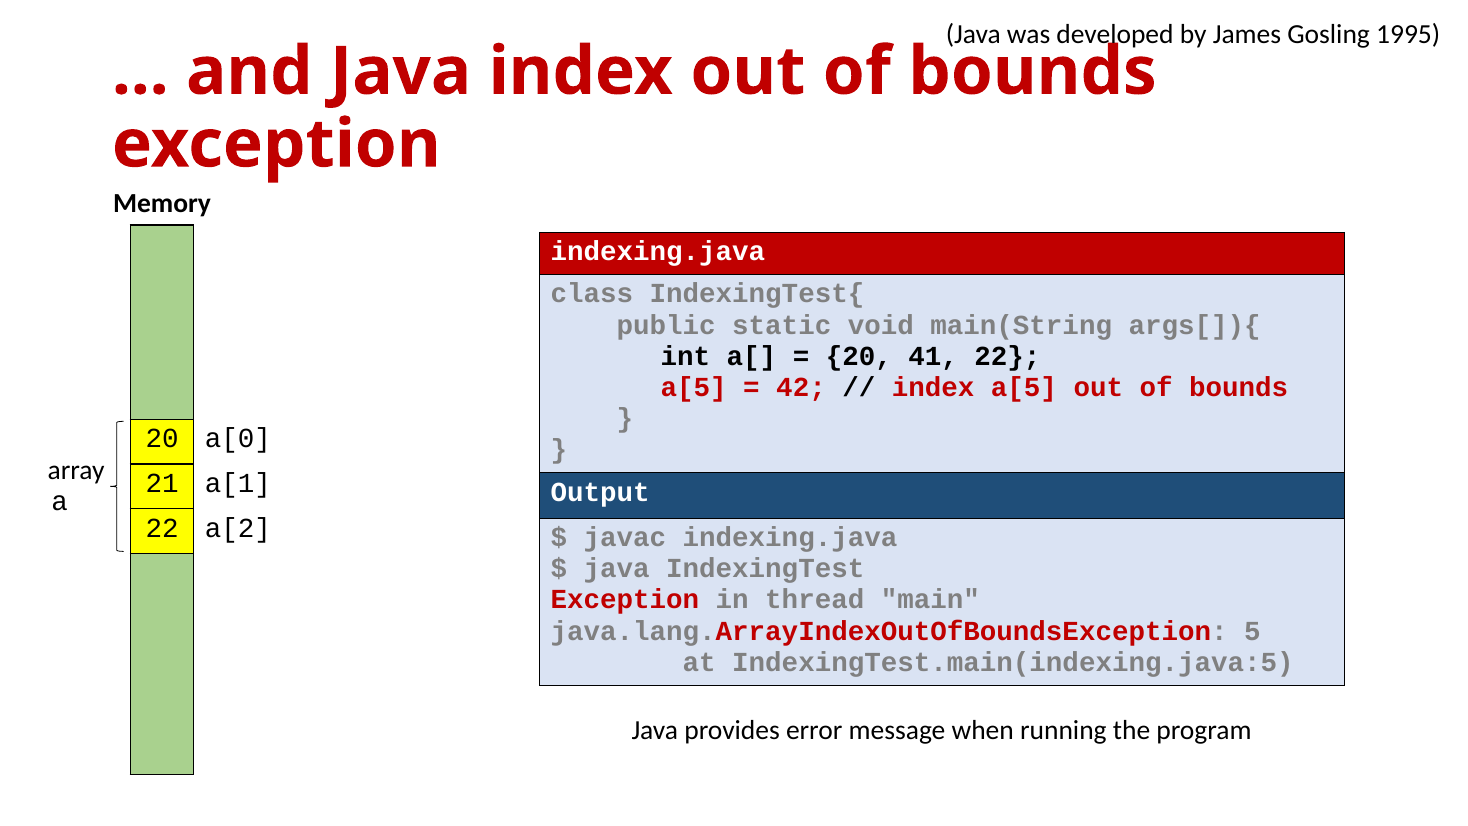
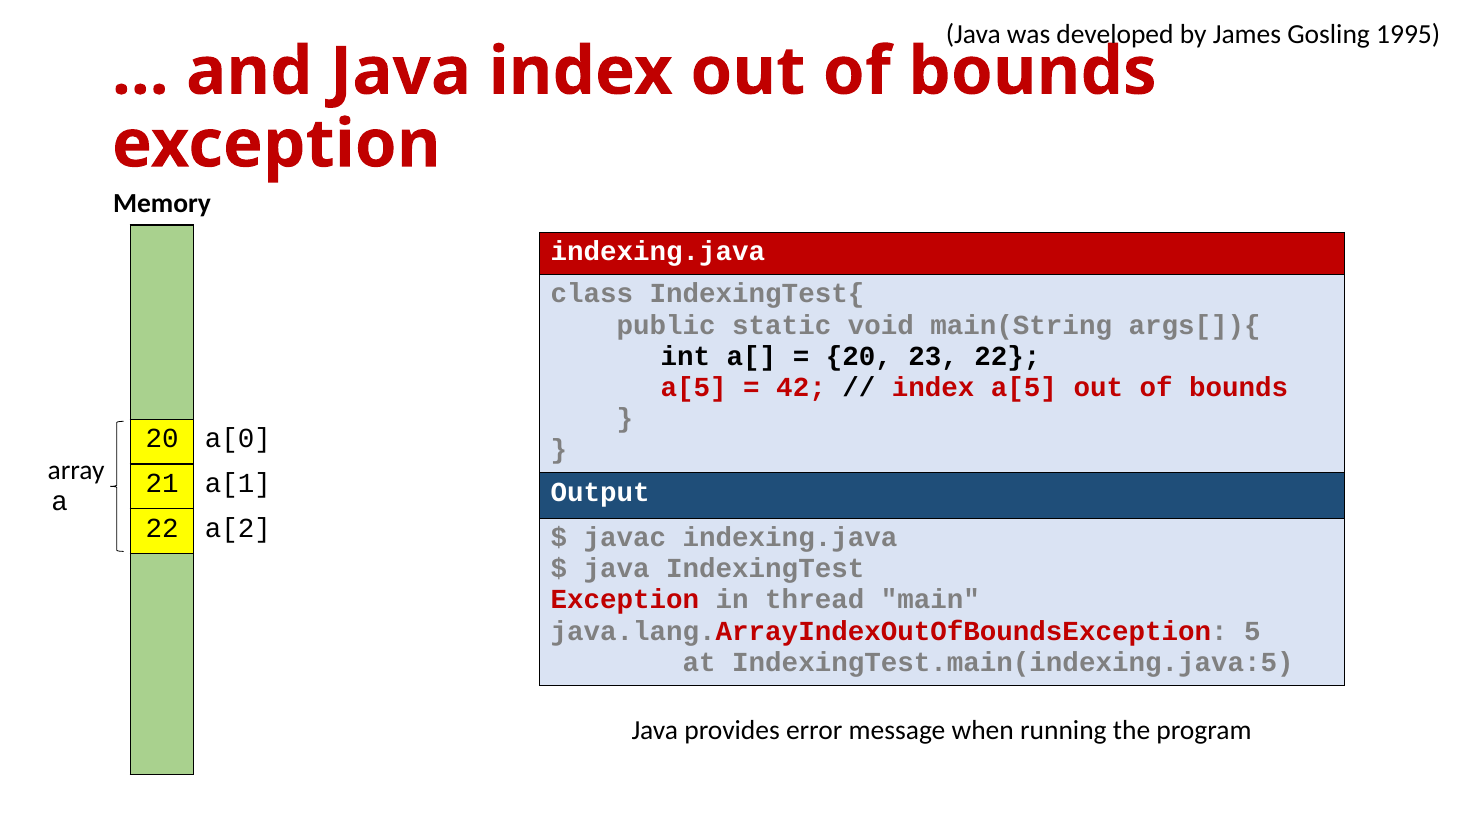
41: 41 -> 23 (933, 356)
